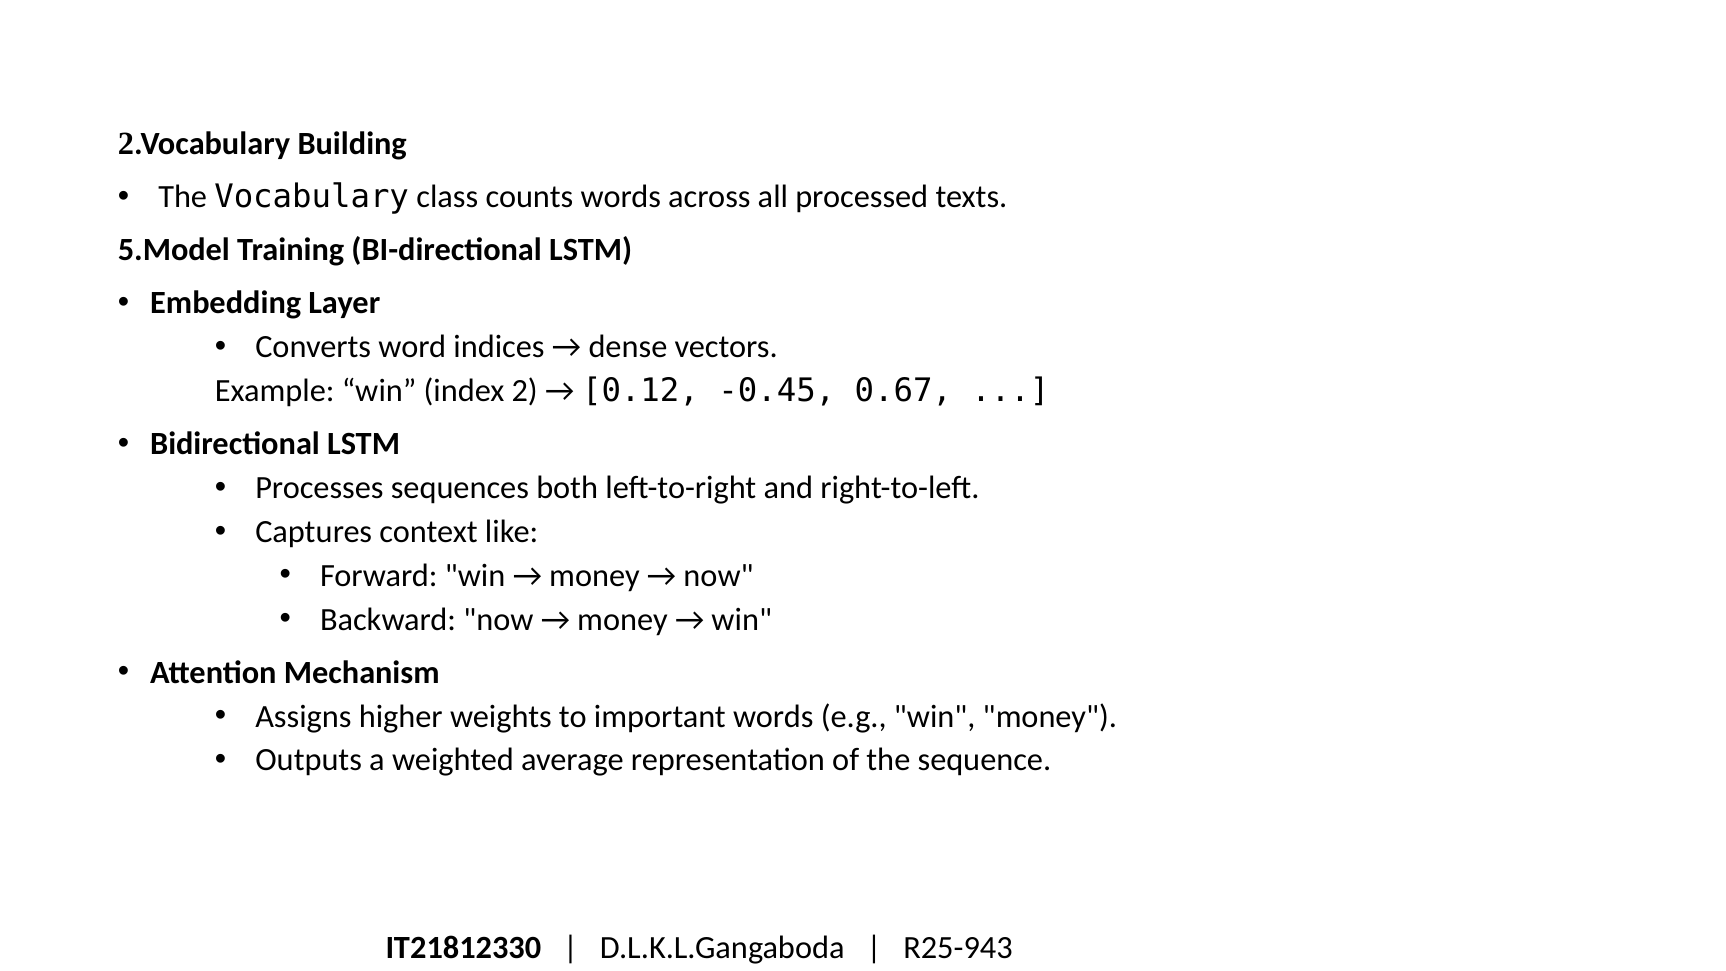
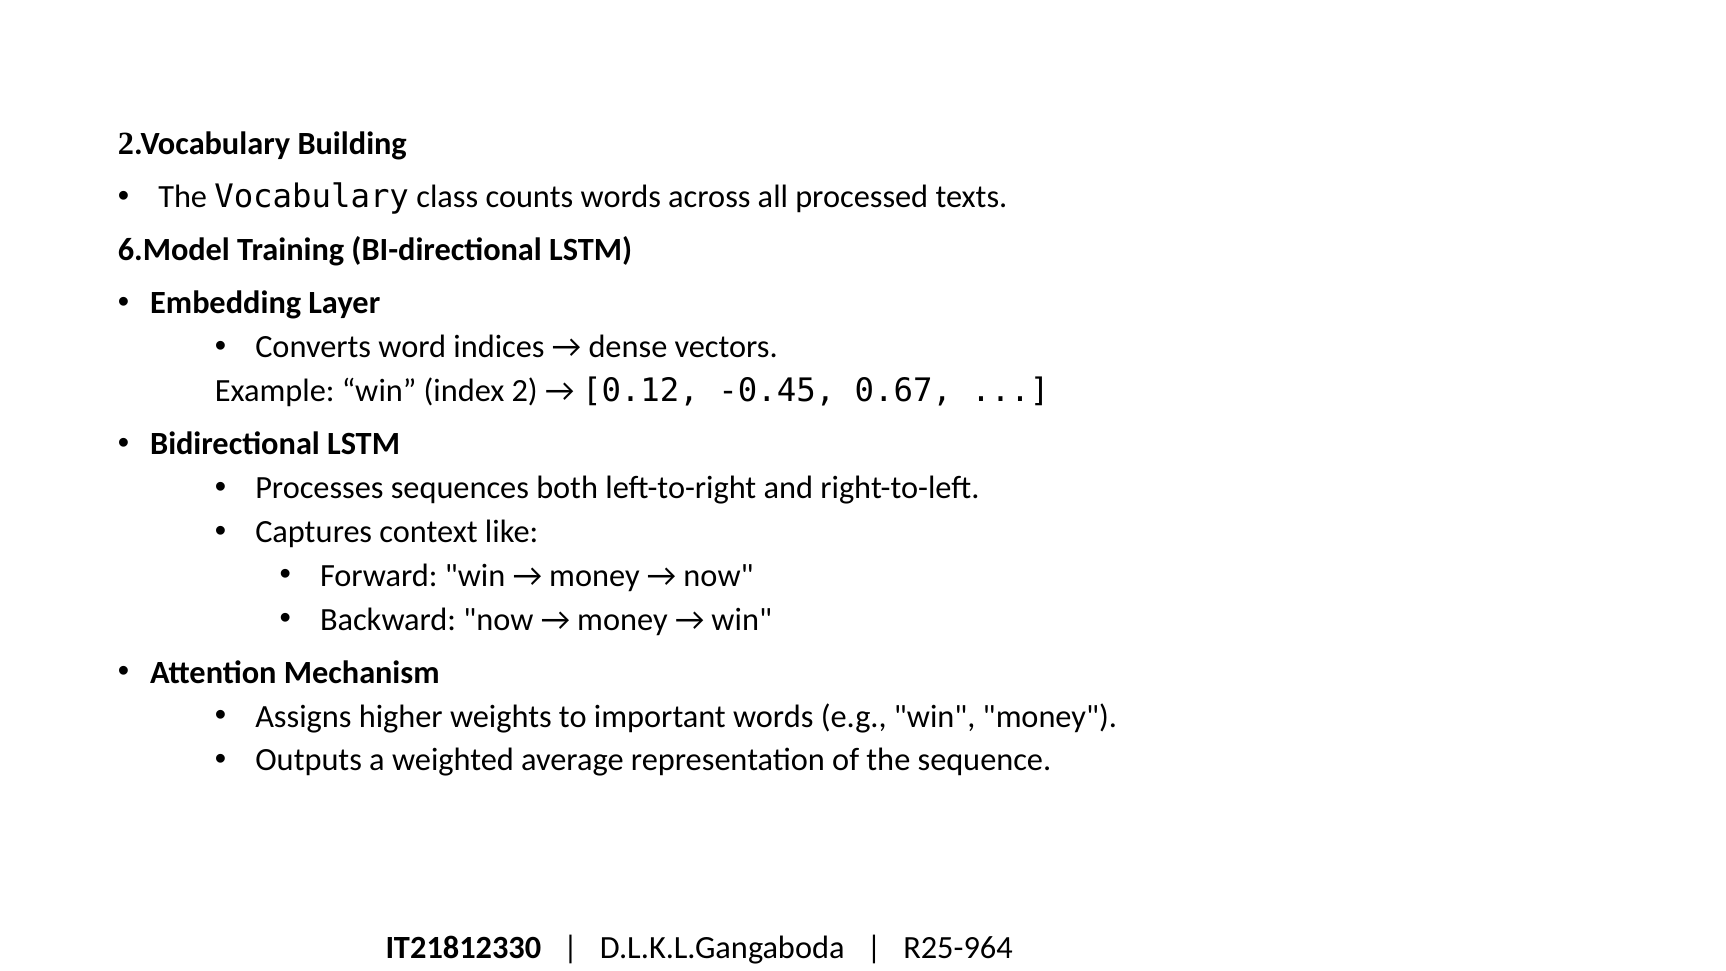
5.Model: 5.Model -> 6.Model (174, 250)
R25-943: R25-943 -> R25-964 (958, 947)
